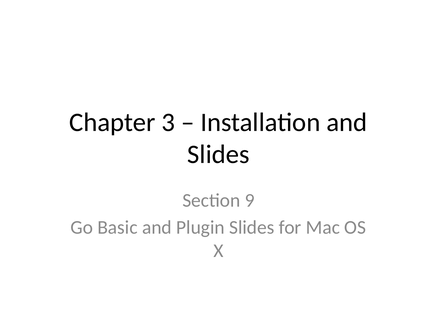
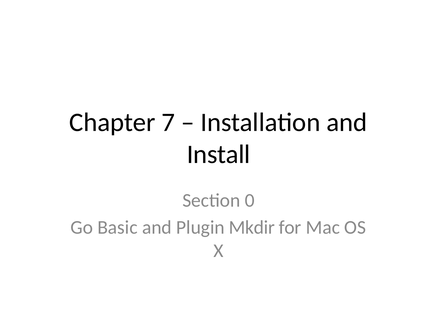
3: 3 -> 7 (168, 123)
Slides: Slides -> Install (219, 155)
9: 9 -> 0 (250, 201)
Plugin Slides: Slides -> Mkdir (252, 228)
